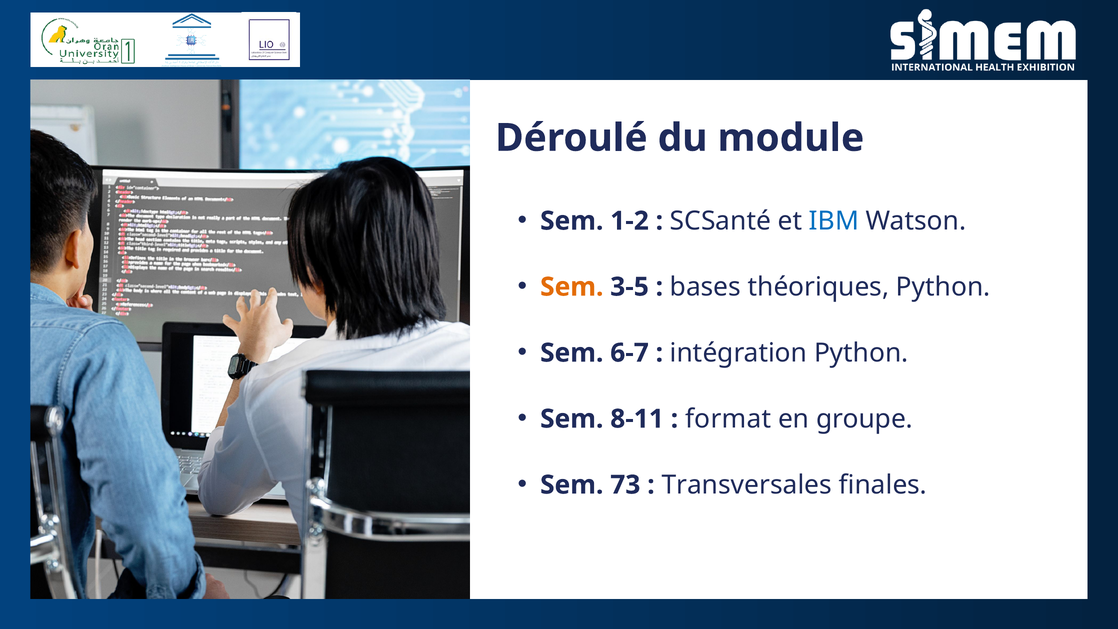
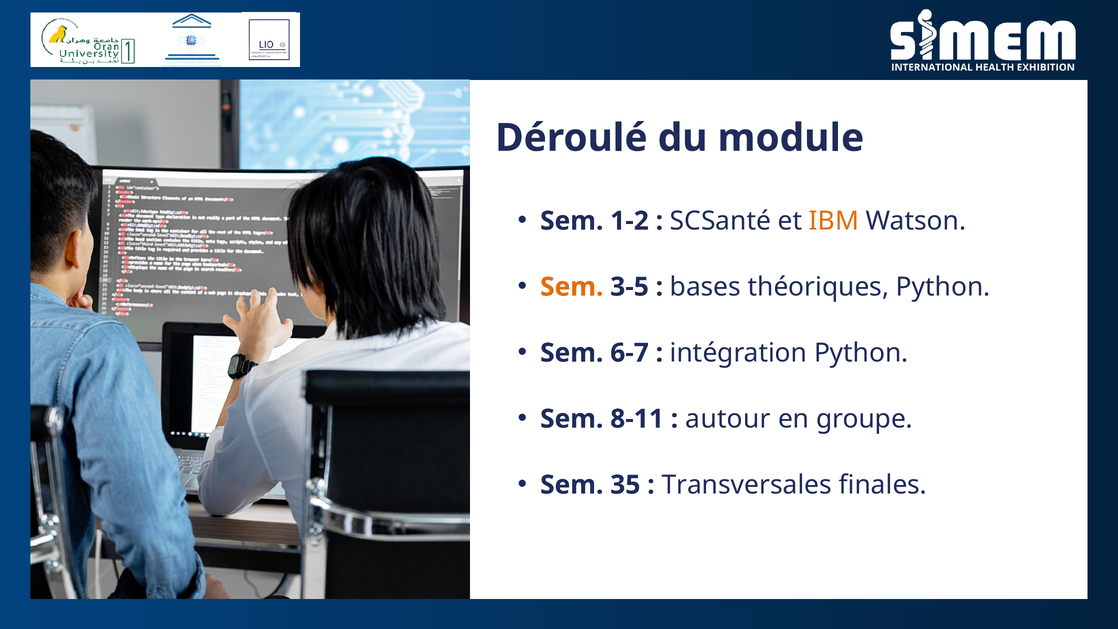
IBM colour: blue -> orange (834, 221)
format: format -> autour (728, 419)
73: 73 -> 35 (625, 485)
